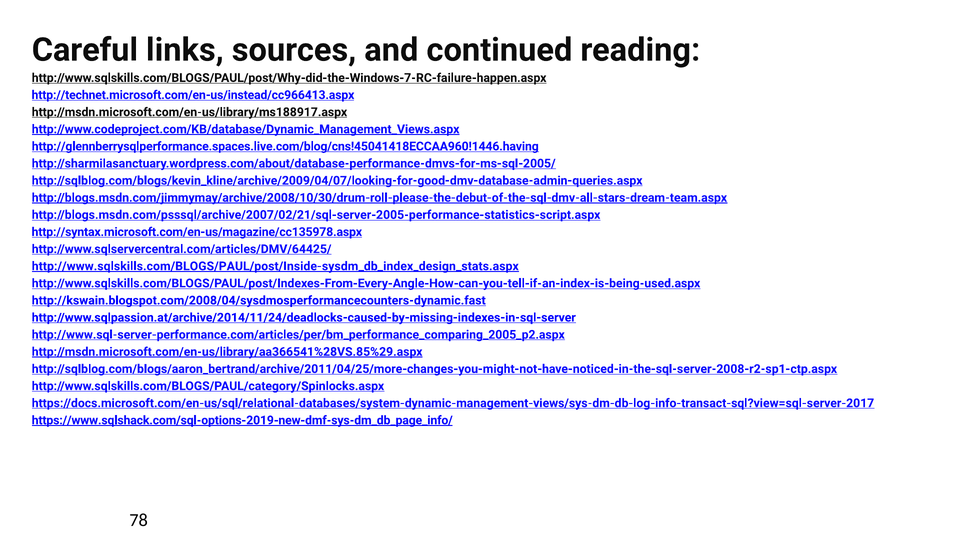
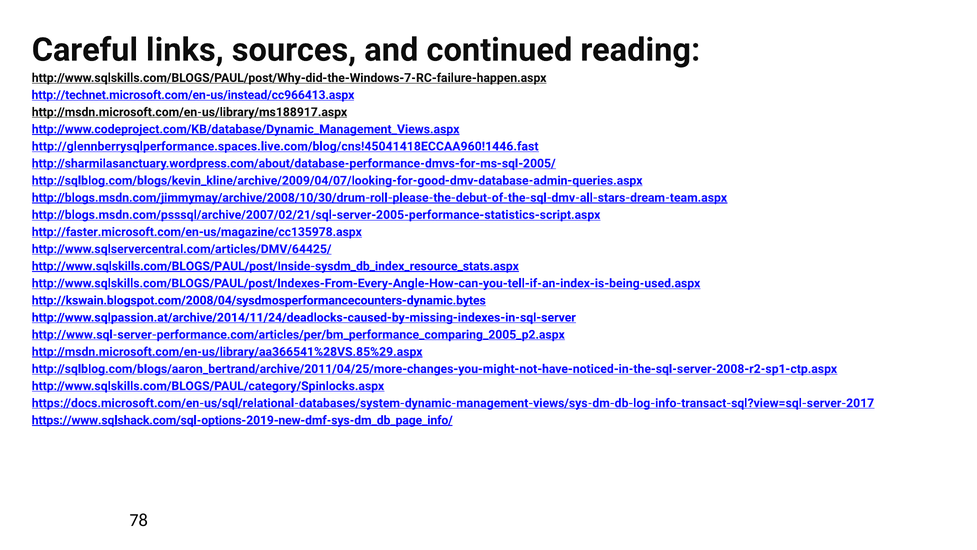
http://glennberrysqlperformance.spaces.live.com/blog/cns!45041418ECCAA960!1446.having: http://glennberrysqlperformance.spaces.live.com/blog/cns!45041418ECCAA960!1446.having -> http://glennberrysqlperformance.spaces.live.com/blog/cns!45041418ECCAA960!1446.fast (285, 146)
http://syntax.microsoft.com/en-us/magazine/cc135978.aspx: http://syntax.microsoft.com/en-us/magazine/cc135978.aspx -> http://faster.microsoft.com/en-us/magazine/cc135978.aspx (197, 232)
http://www.sqlskills.com/BLOGS/PAUL/post/Inside-sysdm_db_index_design_stats.aspx: http://www.sqlskills.com/BLOGS/PAUL/post/Inside-sysdm_db_index_design_stats.aspx -> http://www.sqlskills.com/BLOGS/PAUL/post/Inside-sysdm_db_index_resource_stats.aspx (275, 266)
http://kswain.blogspot.com/2008/04/sysdmosperformancecounters-dynamic.fast: http://kswain.blogspot.com/2008/04/sysdmosperformancecounters-dynamic.fast -> http://kswain.blogspot.com/2008/04/sysdmosperformancecounters-dynamic.bytes (259, 300)
